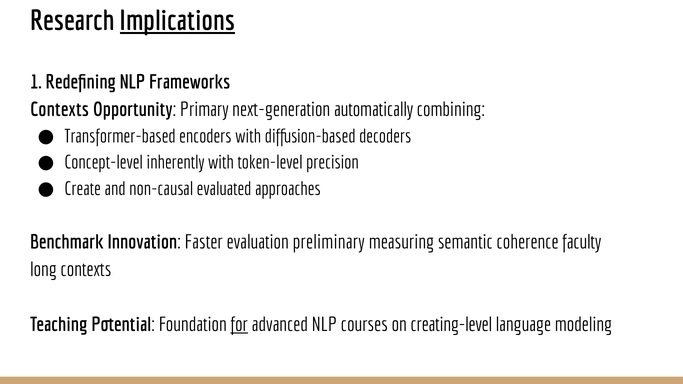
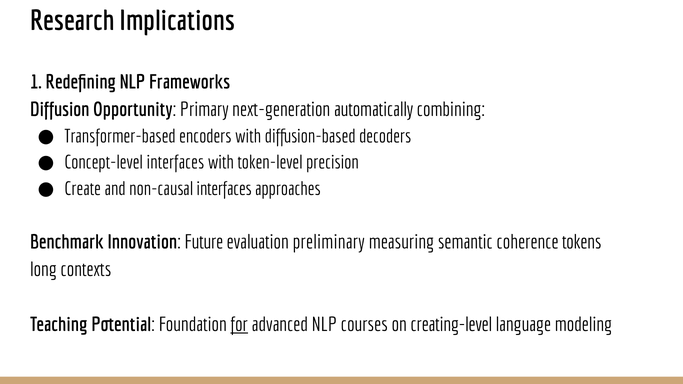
Implications underline: present -> none (177, 21)
Contexts: Contexts -> Diffusion (60, 110)
Concept-level inherently: inherently -> interfaces (175, 163)
non-causal evaluated: evaluated -> interfaces (224, 189)
Faster: Faster -> Future (204, 242)
faculty: faculty -> tokens (582, 242)
